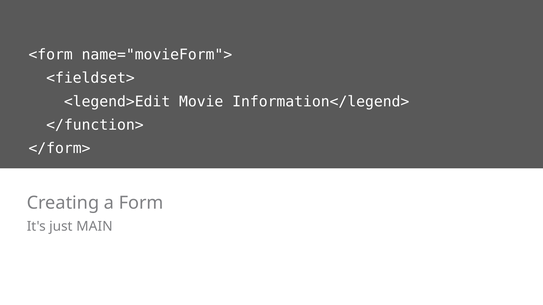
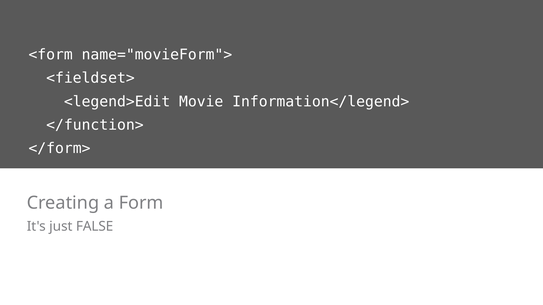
MAIN: MAIN -> FALSE (95, 227)
